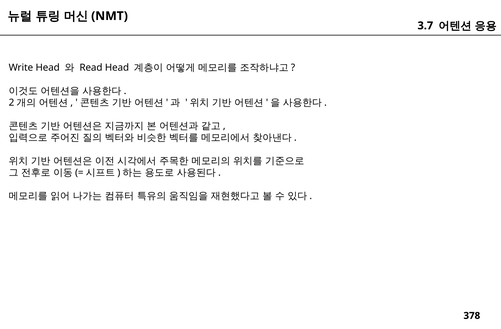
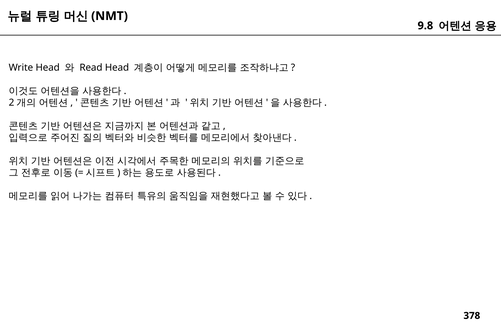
3.7: 3.7 -> 9.8 (425, 26)
